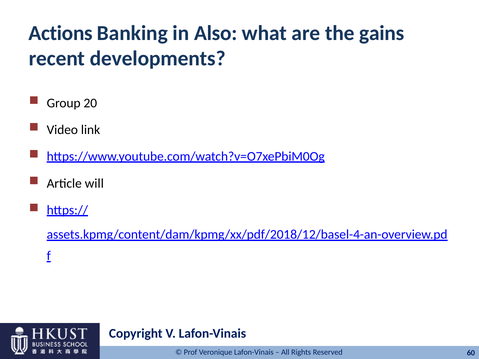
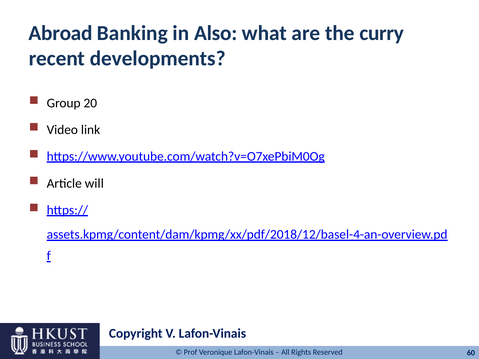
Actions: Actions -> Abroad (61, 33)
gains: gains -> curry (382, 33)
